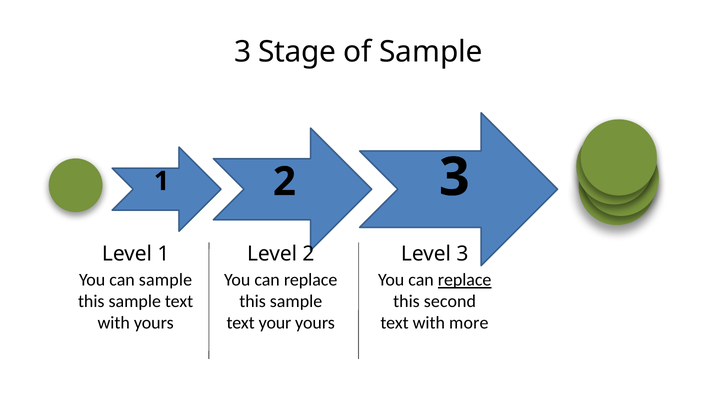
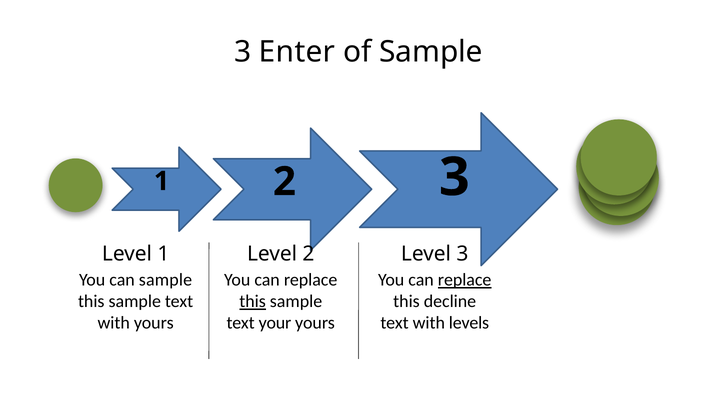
Stage: Stage -> Enter (297, 52)
this underline: none -> present (253, 302)
second: second -> decline (450, 302)
more: more -> levels (469, 323)
